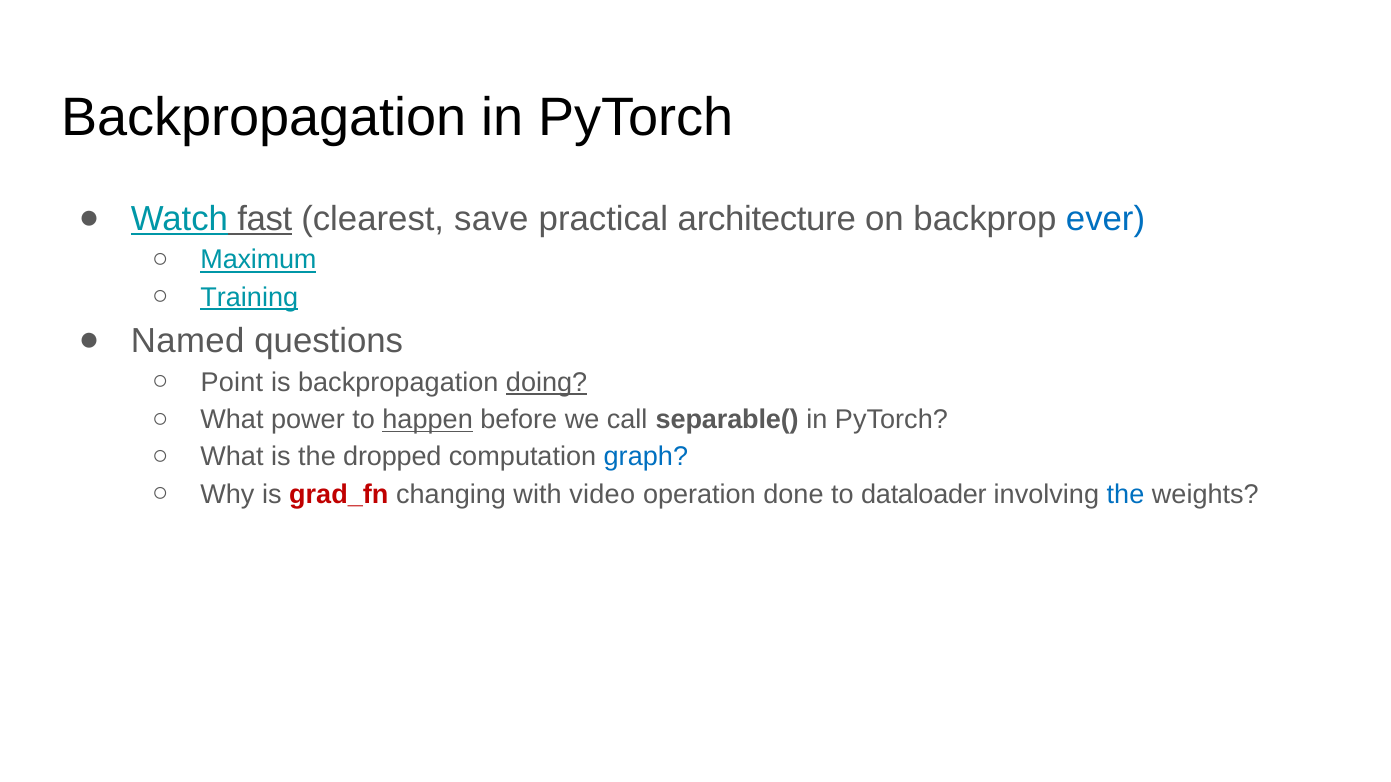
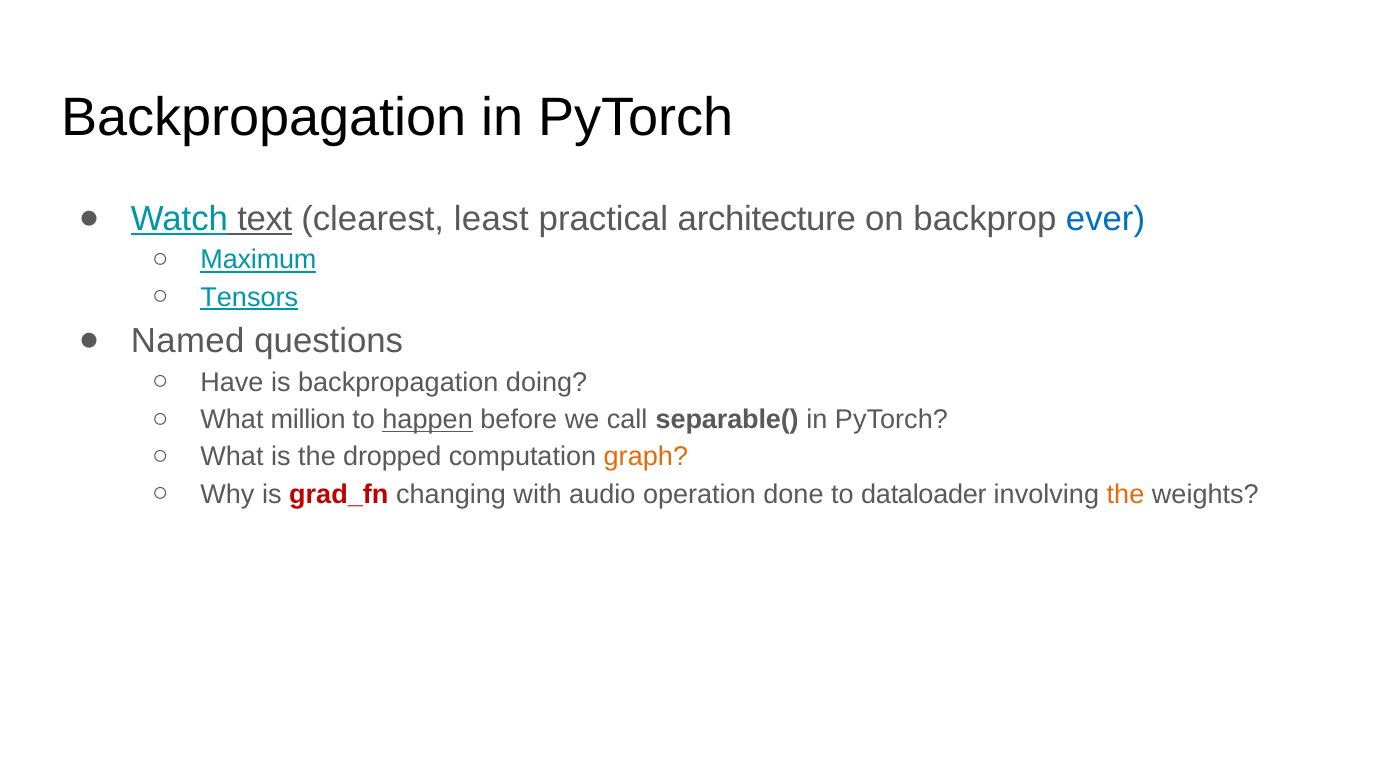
fast: fast -> text (265, 219)
save: save -> least (491, 219)
Training: Training -> Tensors (249, 297)
Point: Point -> Have (232, 383)
doing underline: present -> none (547, 383)
power: power -> million (308, 420)
graph colour: blue -> orange (646, 457)
video: video -> audio (602, 495)
the colour: blue -> orange (1126, 495)
